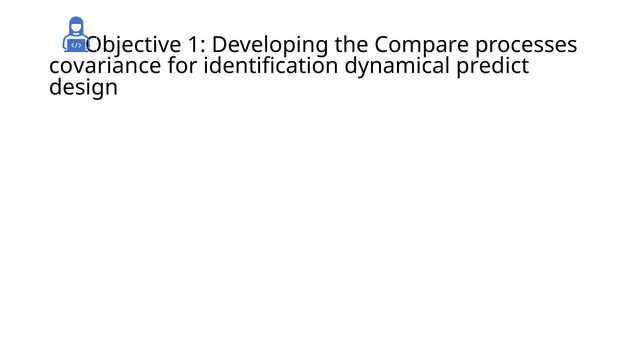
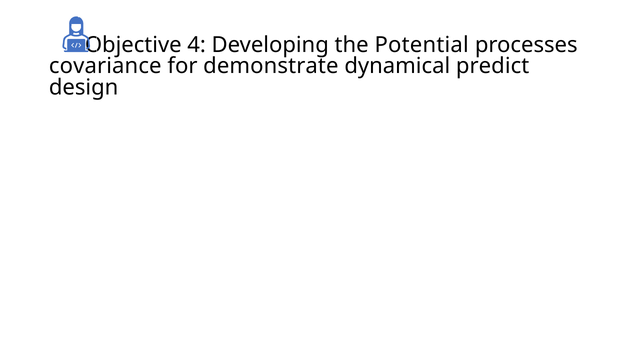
1: 1 -> 4 (197, 45)
Compare: Compare -> Potential (422, 45)
identification: identification -> demonstrate (271, 66)
